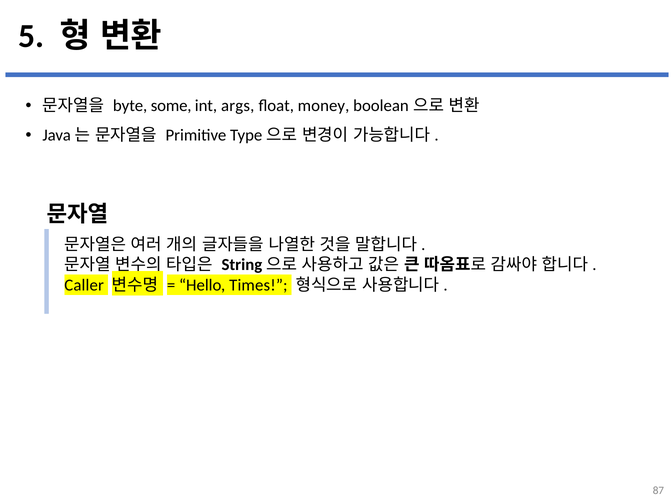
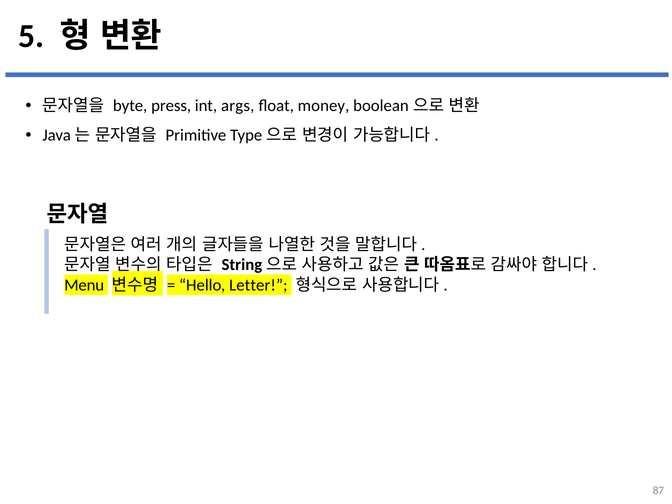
some: some -> press (171, 106)
Caller: Caller -> Menu (84, 285)
Times: Times -> Letter (258, 285)
